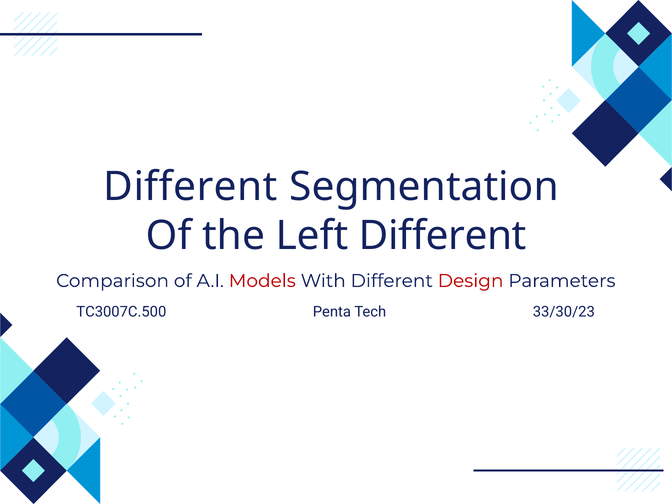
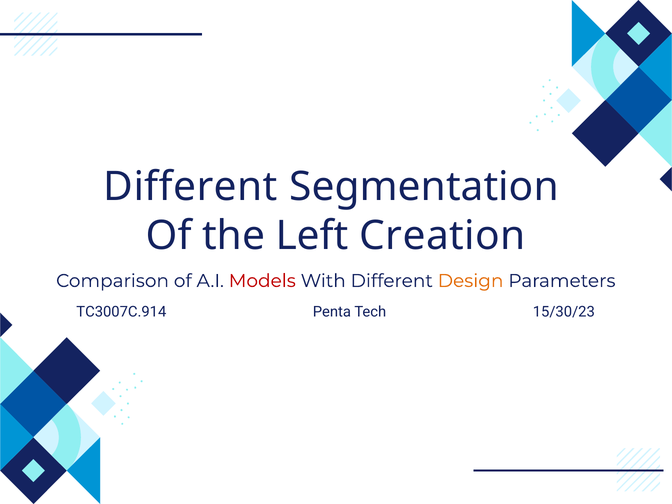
Left Different: Different -> Creation (442, 236)
Design colour: red -> orange (471, 281)
TC3007C.500: TC3007C.500 -> TC3007C.914 (121, 312)
33/30/23: 33/30/23 -> 15/30/23 (564, 312)
